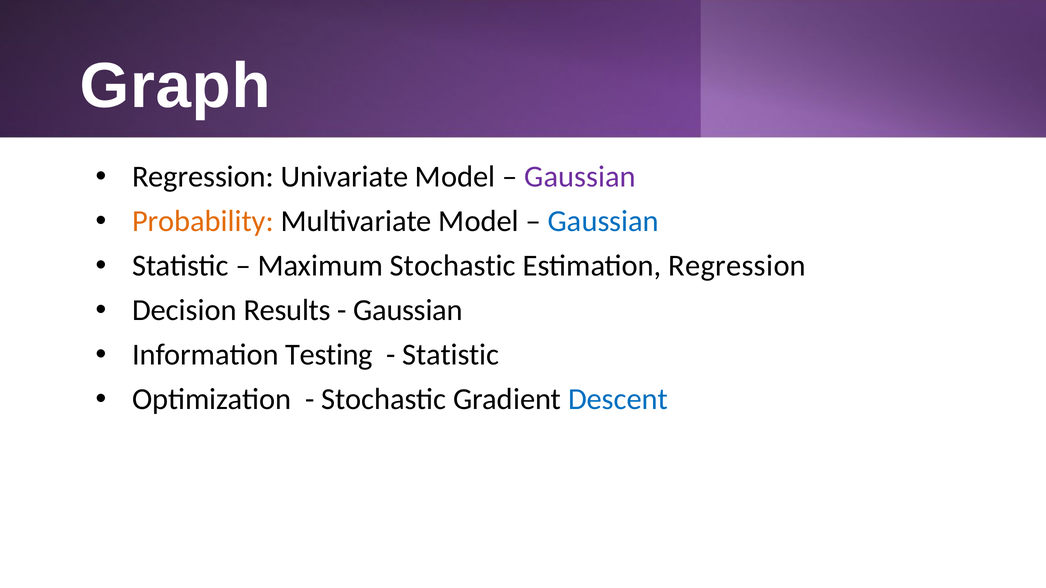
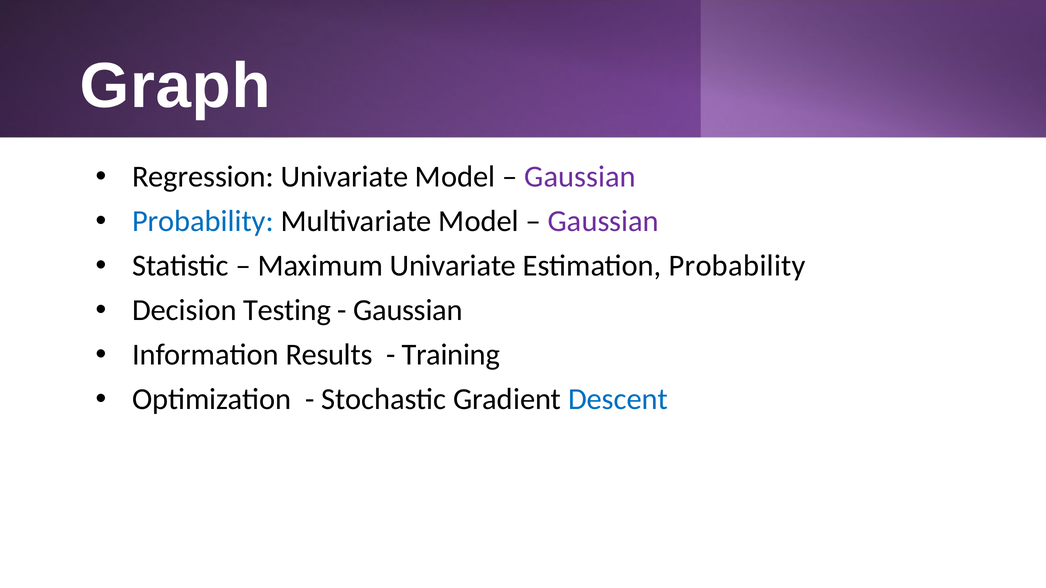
Probability colour: orange -> blue (203, 221)
Gaussian colour: blue -> purple (603, 221)
Maximum Stochastic: Stochastic -> Univariate (453, 266)
Estimation Regression: Regression -> Probability (737, 266)
Results: Results -> Testing (287, 310)
Testing: Testing -> Results (329, 355)
Statistic: Statistic -> Training (451, 355)
